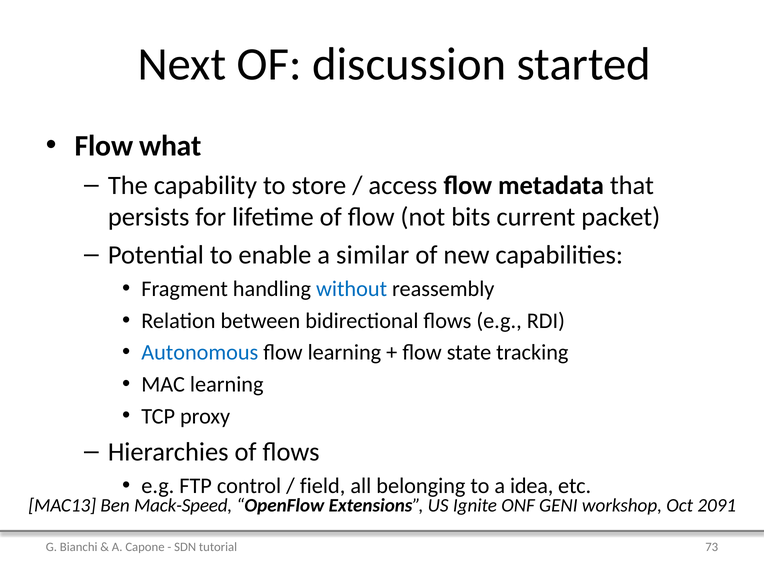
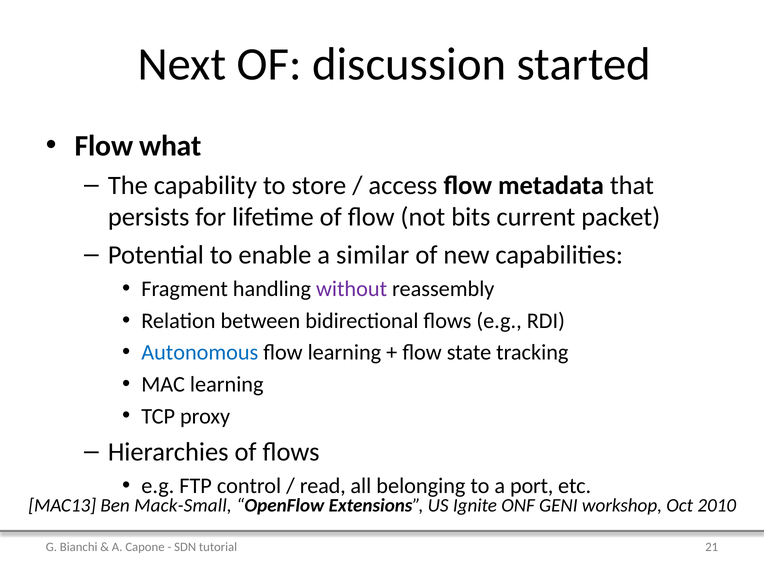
without colour: blue -> purple (352, 289)
field: field -> read (323, 486)
idea: idea -> port (532, 486)
Mack-Speed: Mack-Speed -> Mack-Small (183, 505)
2091: 2091 -> 2010 (717, 505)
73: 73 -> 21 (712, 547)
